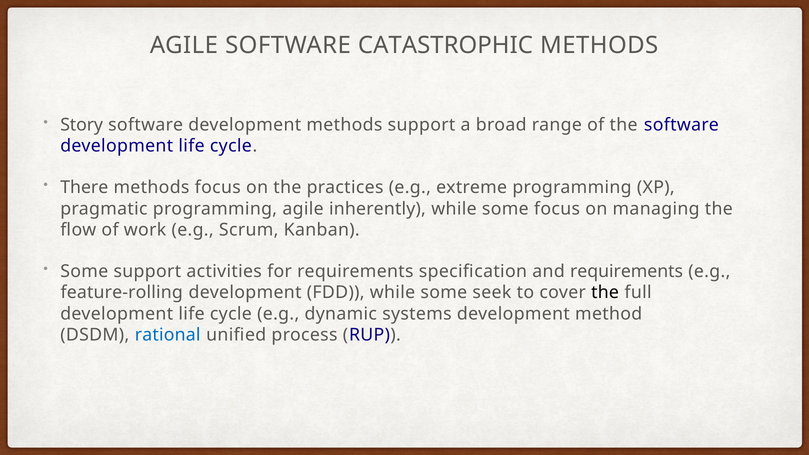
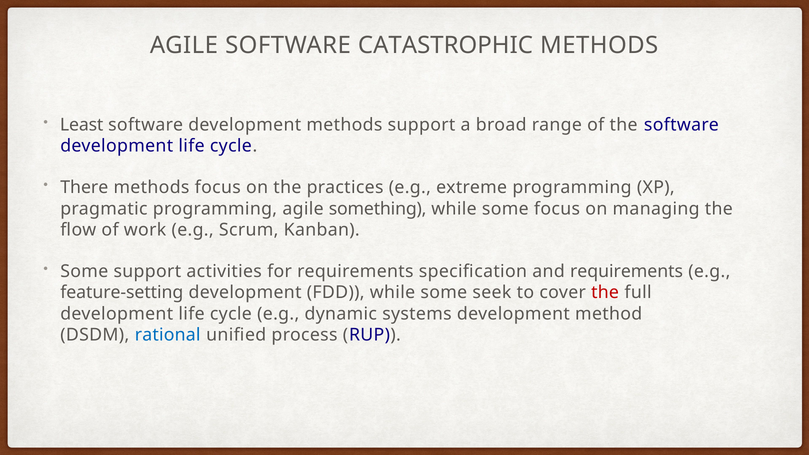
Story: Story -> Least (82, 125)
inherently: inherently -> something (378, 209)
feature-rolling: feature-rolling -> feature-setting (122, 293)
the colour: black -> red (605, 293)
